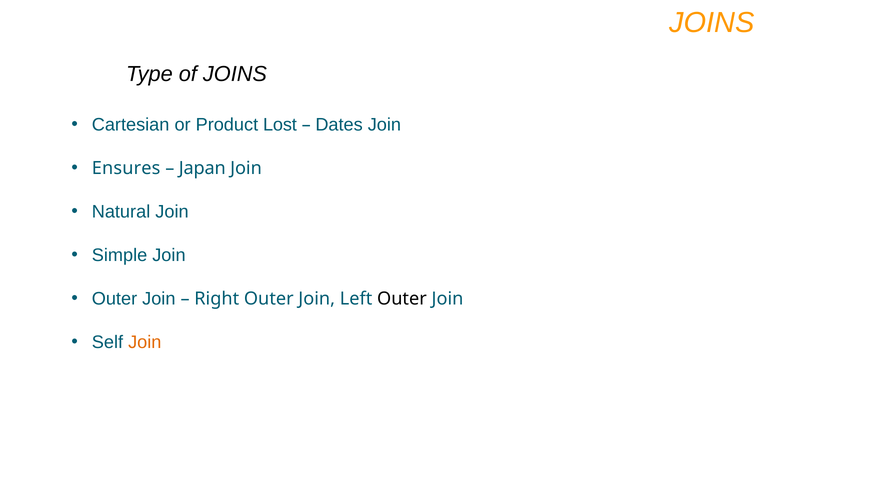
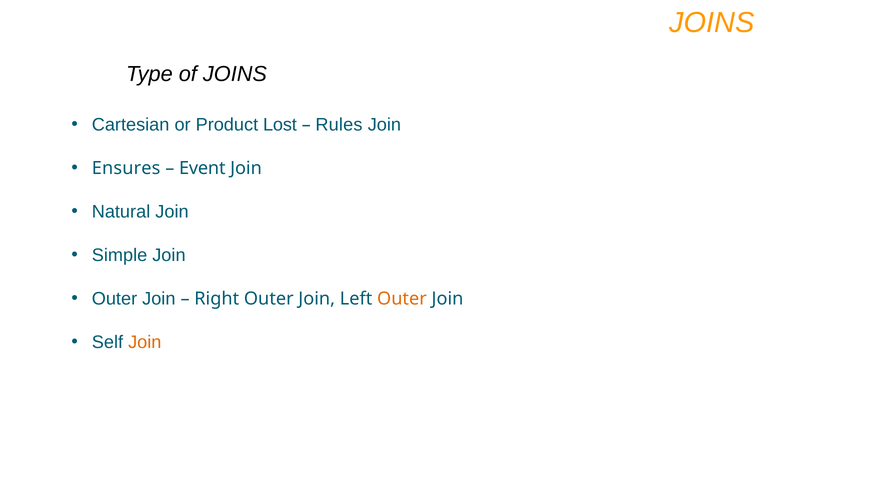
Dates: Dates -> Rules (339, 125)
Japan: Japan -> Event (202, 168)
Outer colour: black -> orange (402, 299)
